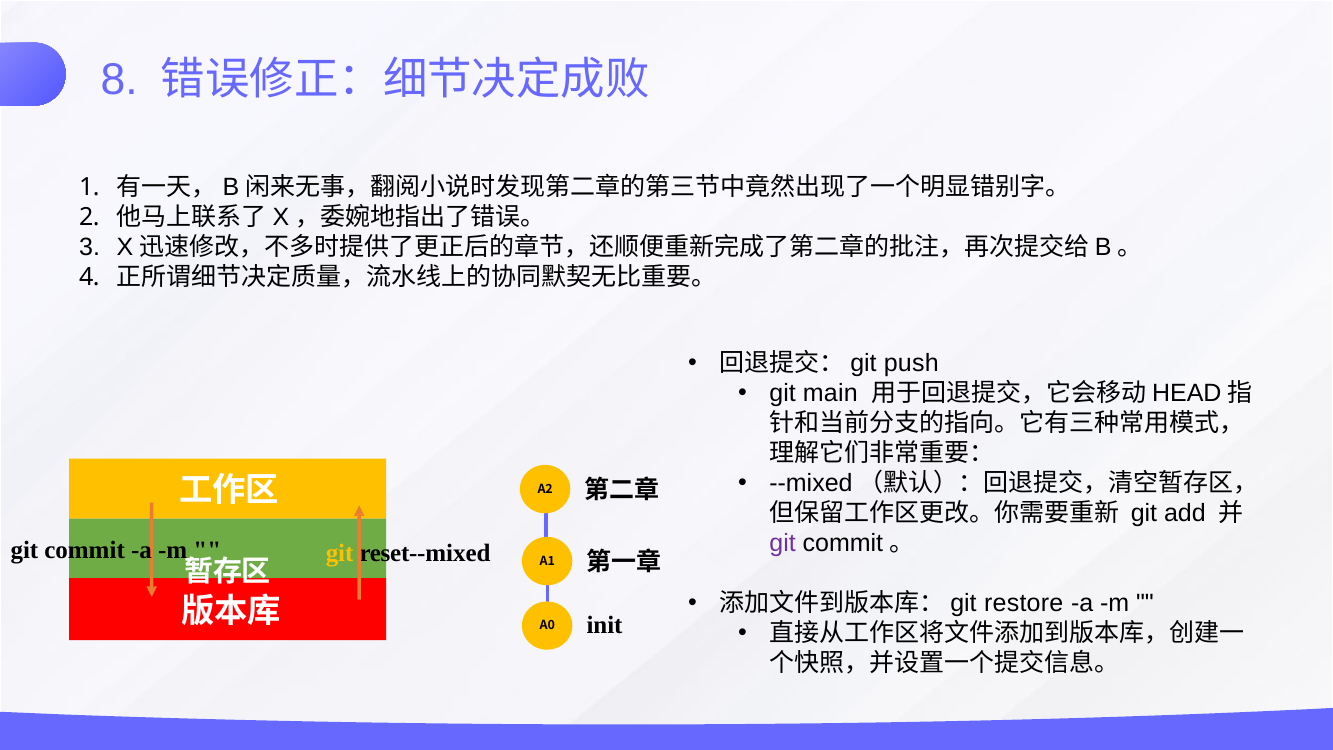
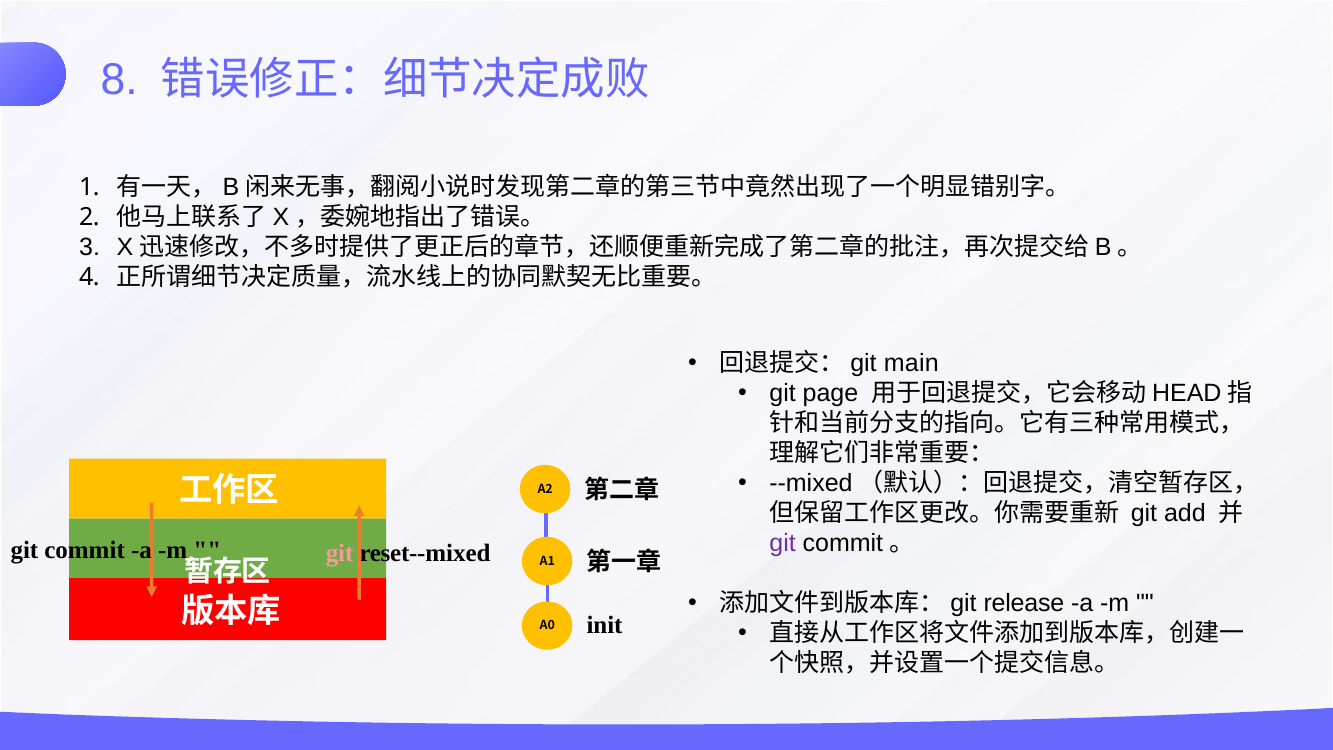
push: push -> main (911, 364)
main: main -> page (830, 394)
git colour: yellow -> pink (340, 553)
restore: restore -> release (1024, 604)
